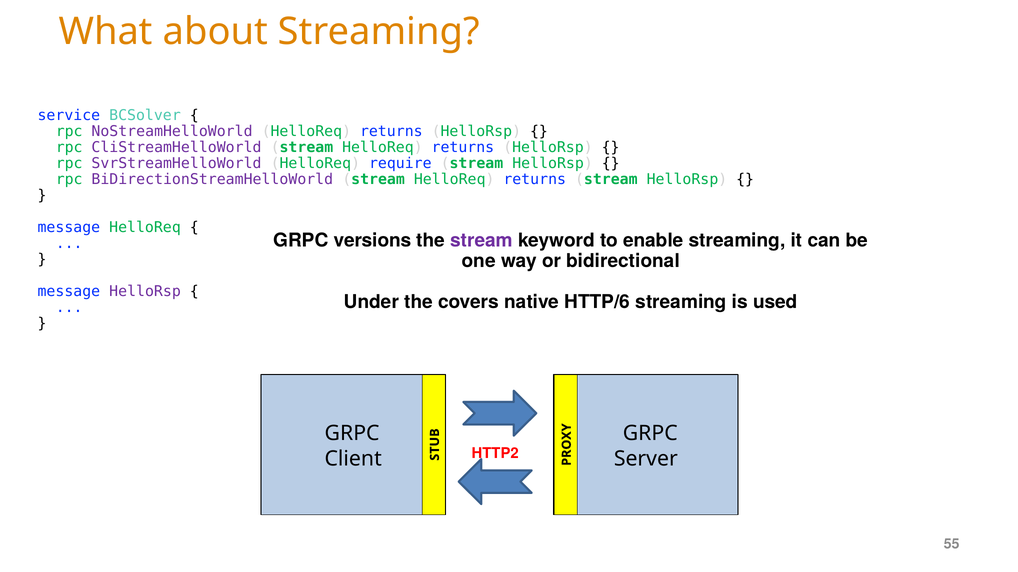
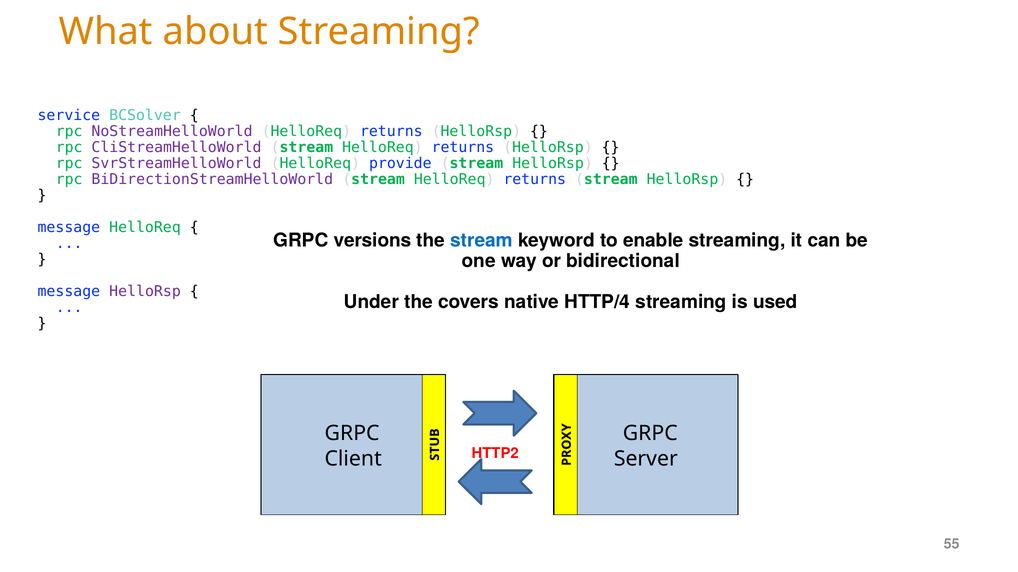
require: require -> provide (400, 163)
stream colour: purple -> blue (482, 241)
HTTP/6: HTTP/6 -> HTTP/4 (597, 302)
